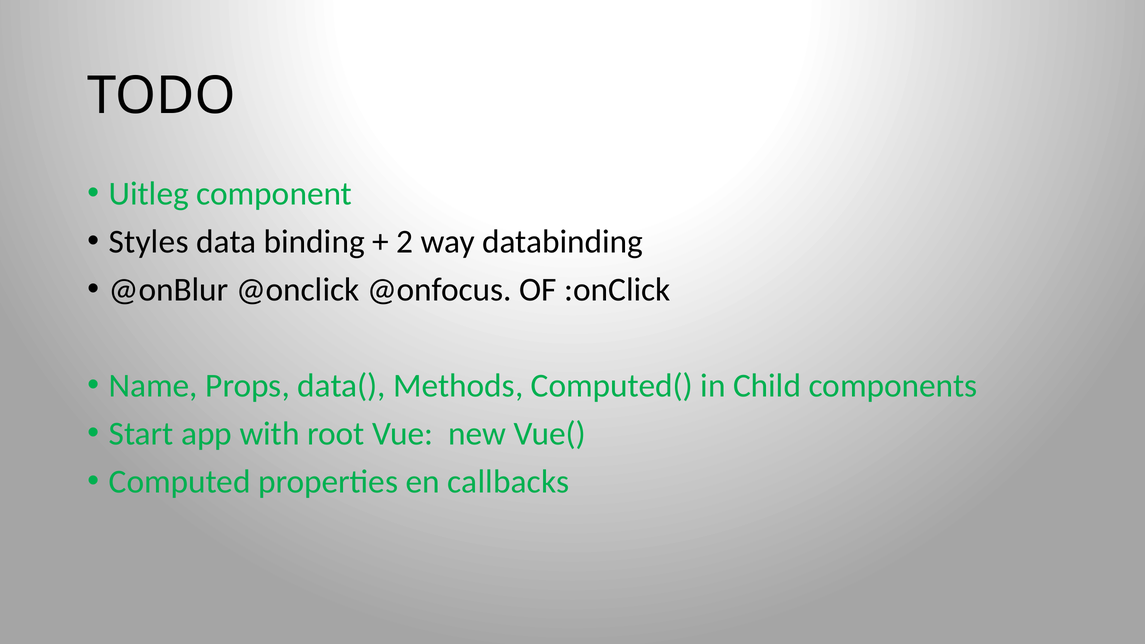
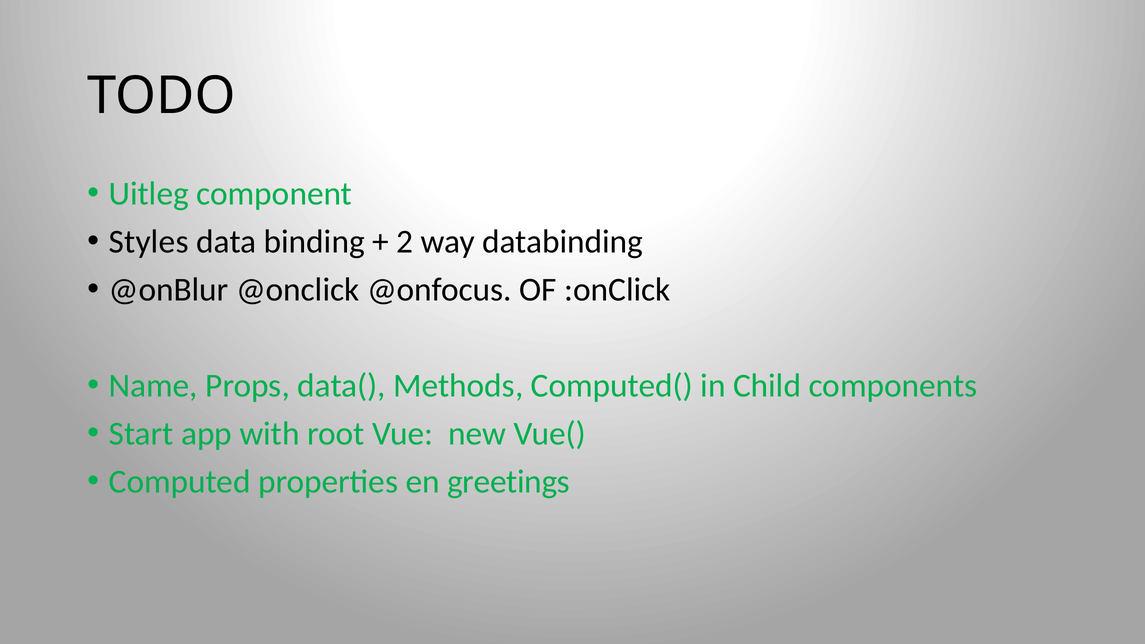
callbacks: callbacks -> greetings (509, 482)
